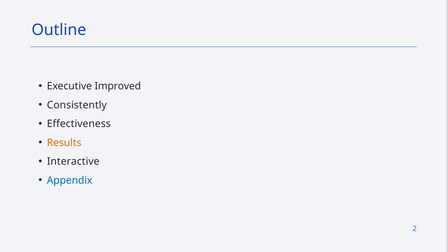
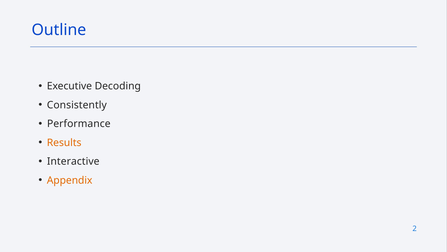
Improved: Improved -> Decoding (118, 86)
Effectiveness: Effectiveness -> Performance (79, 124)
Appendix colour: blue -> orange (70, 180)
